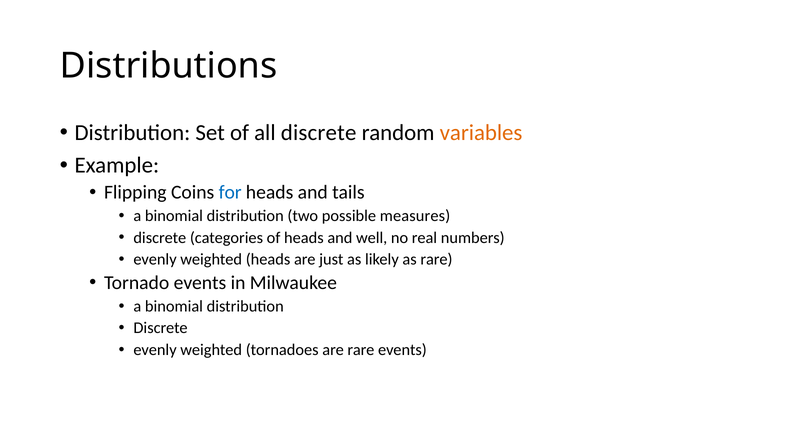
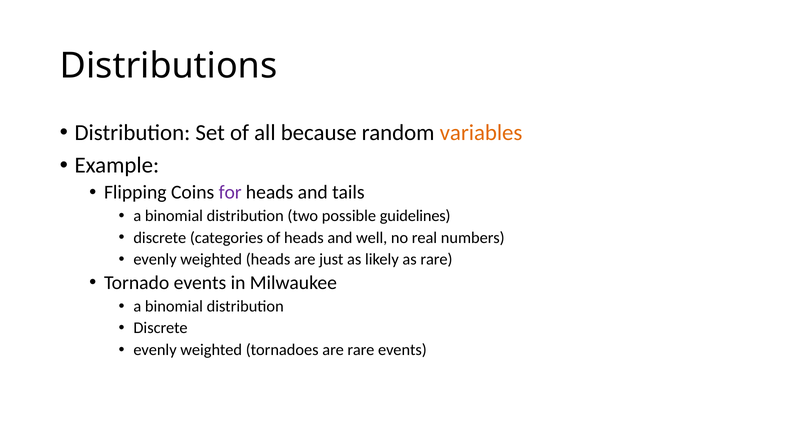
all discrete: discrete -> because (319, 133)
for colour: blue -> purple (230, 193)
measures: measures -> guidelines (415, 216)
